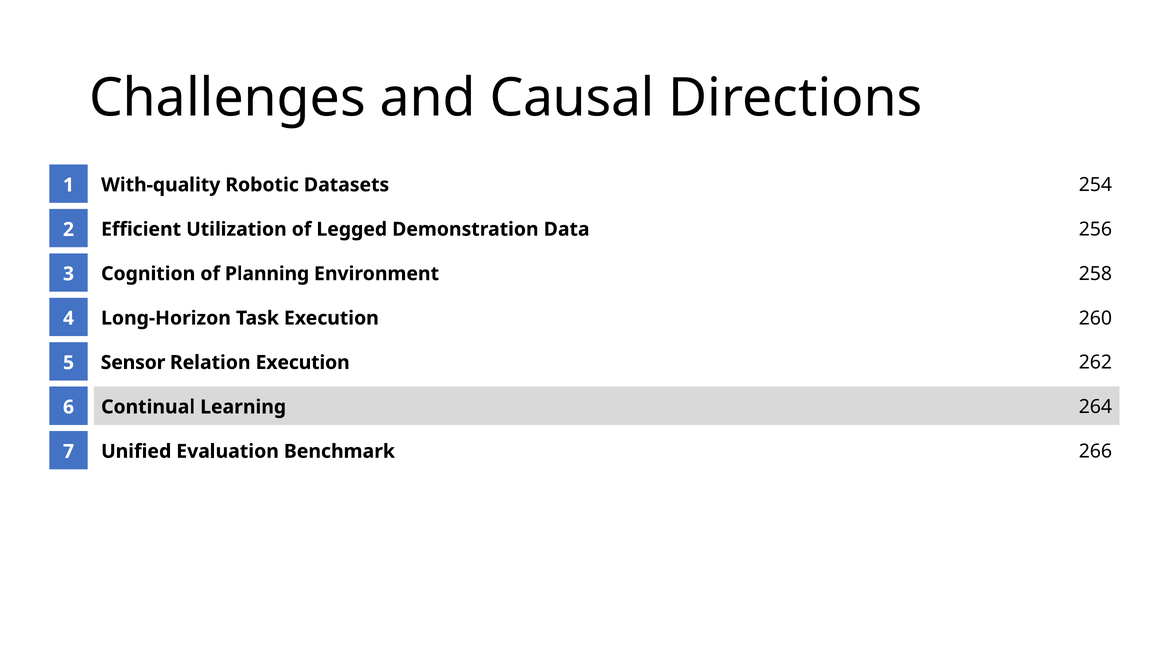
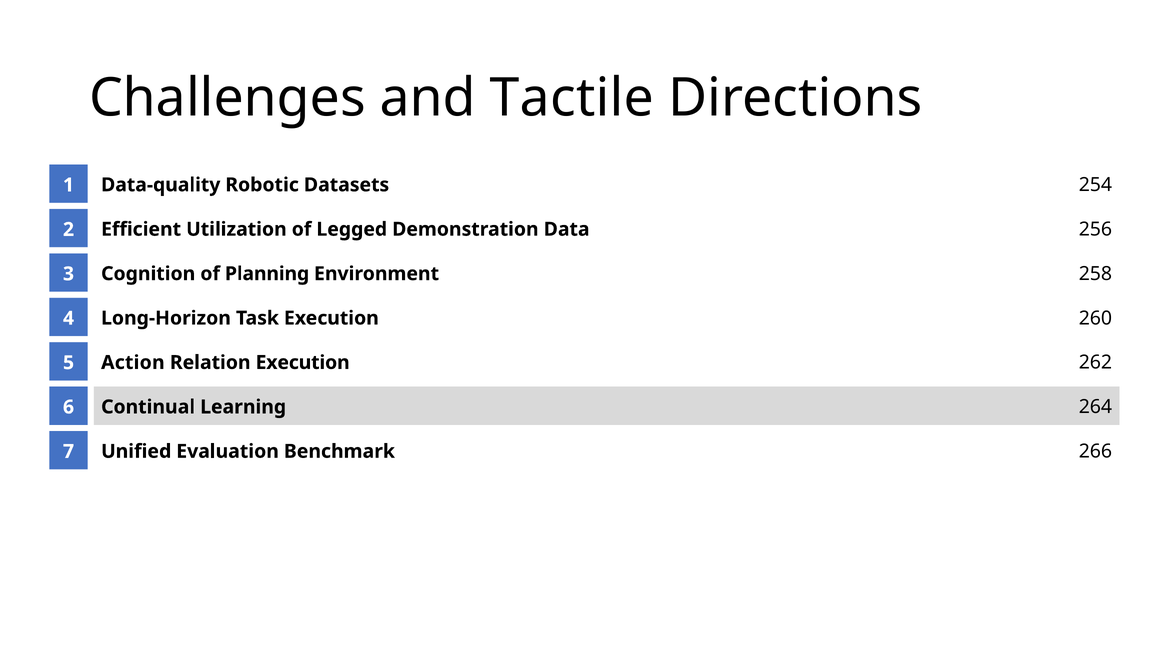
Causal: Causal -> Tactile (572, 98)
With-quality: With-quality -> Data-quality (161, 185)
Sensor: Sensor -> Action (133, 363)
